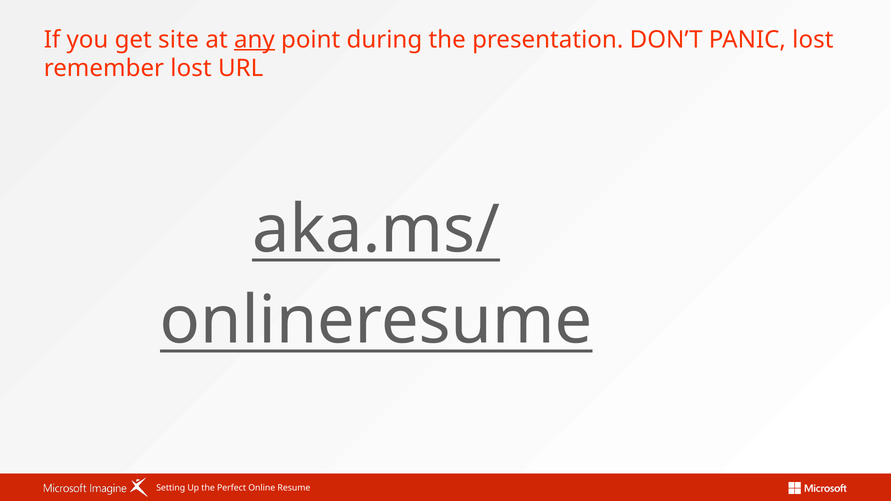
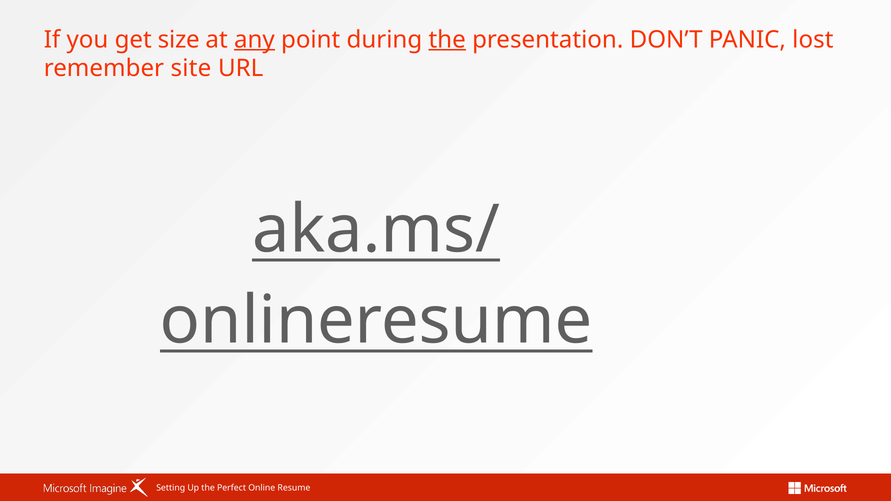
site: site -> size (179, 40)
the underline: none -> present (447, 40)
remember lost: lost -> site (191, 69)
